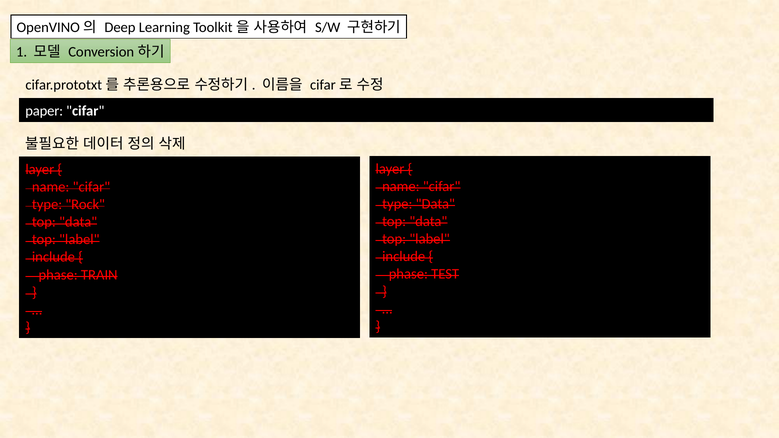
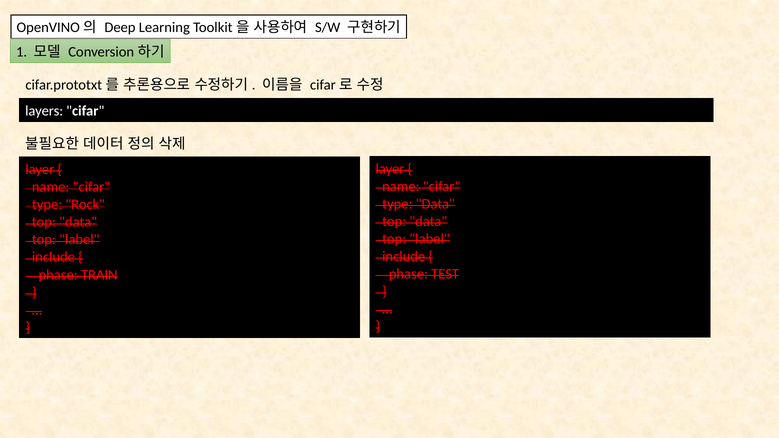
paper: paper -> layers (44, 111)
